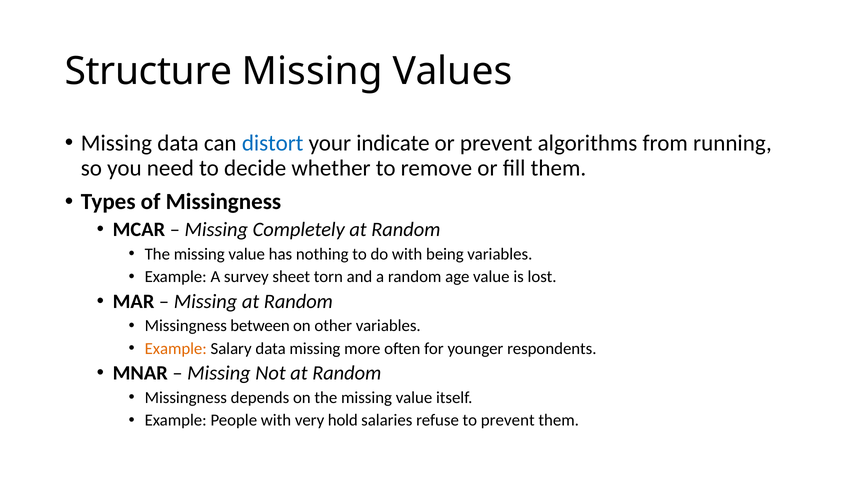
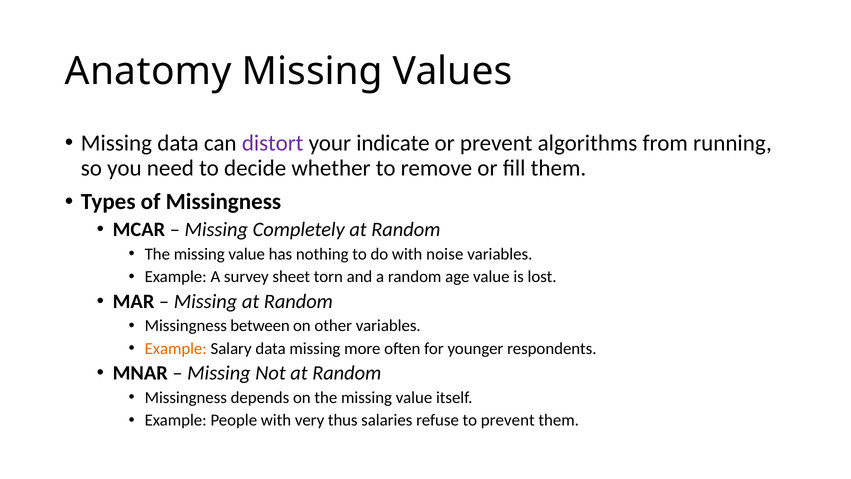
Structure: Structure -> Anatomy (148, 71)
distort colour: blue -> purple (273, 143)
being: being -> noise (445, 254)
hold: hold -> thus (343, 420)
